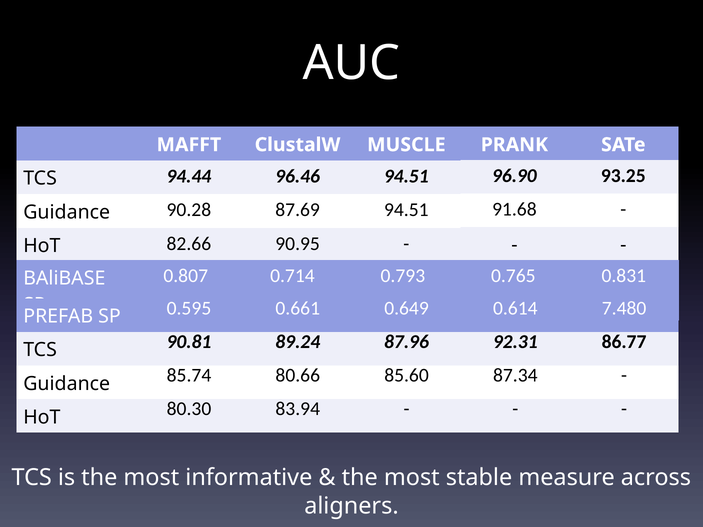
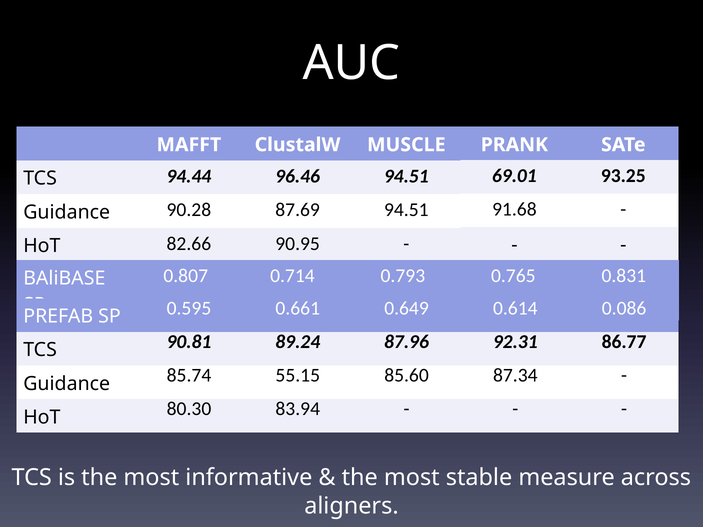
96.90: 96.90 -> 69.01 (514, 176)
7.480: 7.480 -> 0.086 (624, 308)
80.66: 80.66 -> 55.15 (298, 376)
